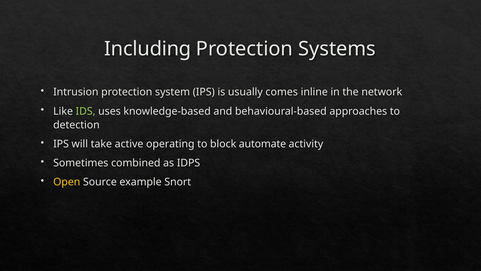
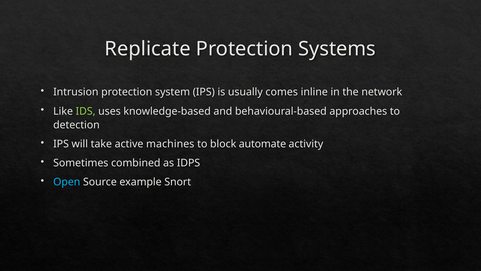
Including: Including -> Replicate (148, 49)
operating: operating -> machines (170, 144)
Open colour: yellow -> light blue (67, 182)
